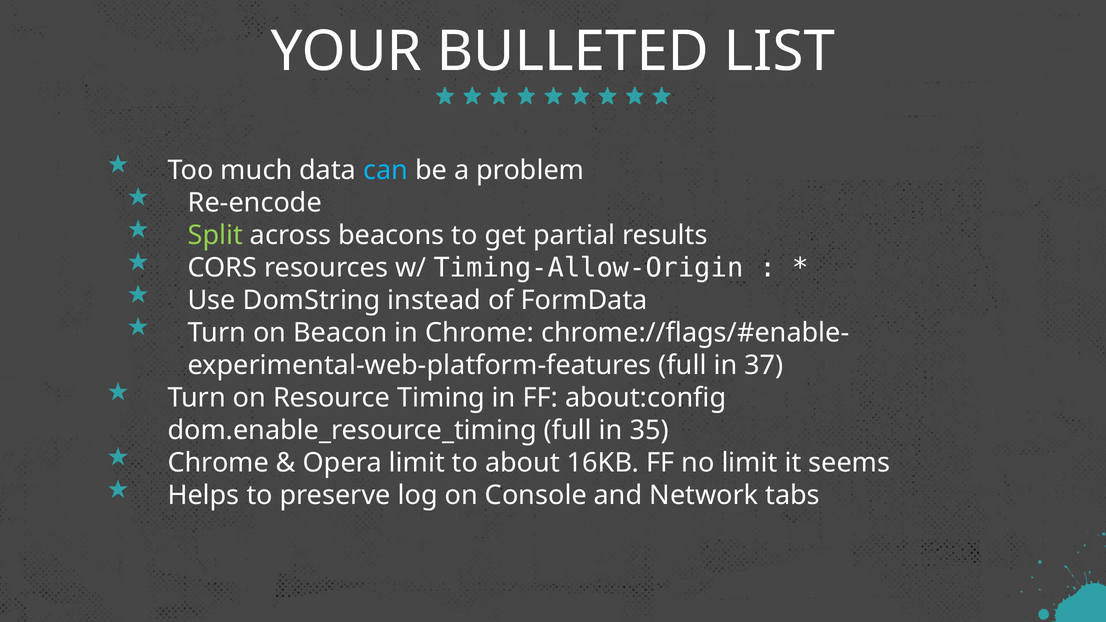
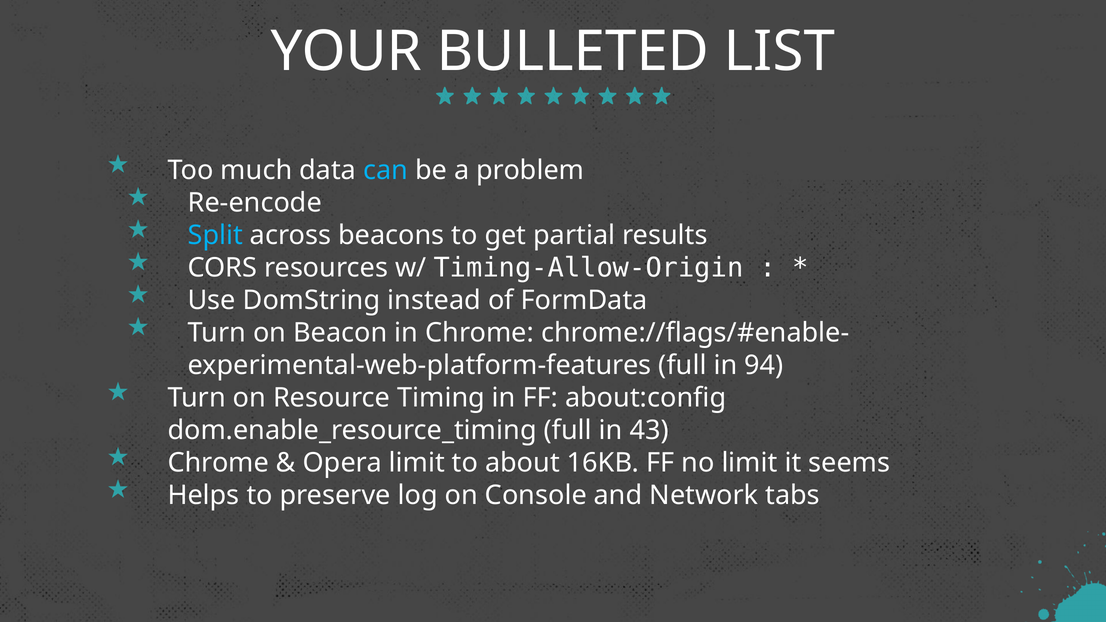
Split colour: light green -> light blue (215, 235)
37: 37 -> 94 (764, 365)
35: 35 -> 43 (649, 430)
